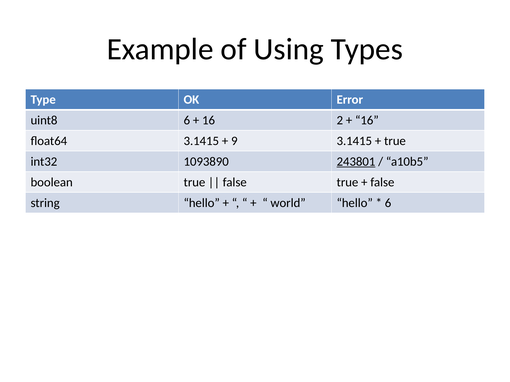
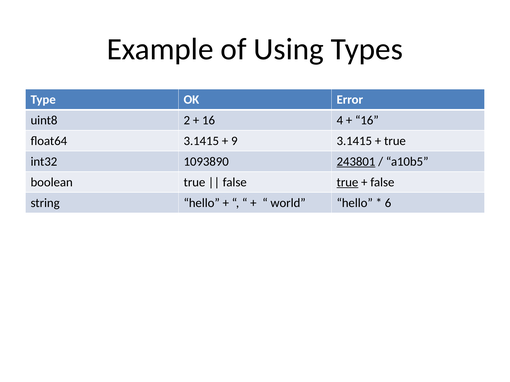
uint8 6: 6 -> 2 (187, 120)
2: 2 -> 4 (340, 120)
true underline: none -> present (347, 182)
